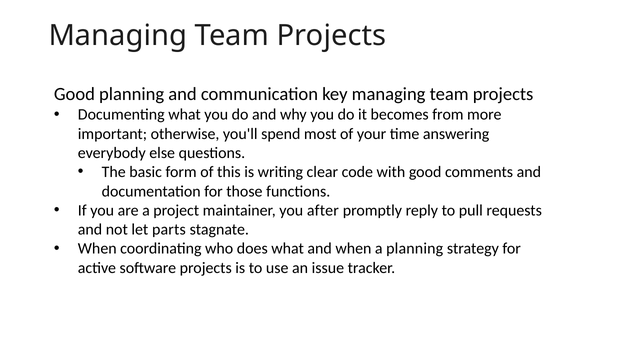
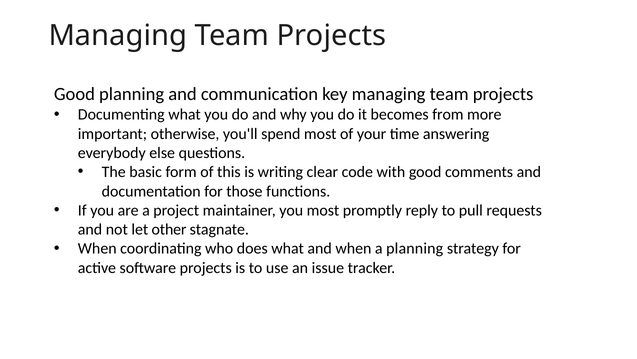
you after: after -> most (323, 210)
parts: parts -> other (169, 229)
